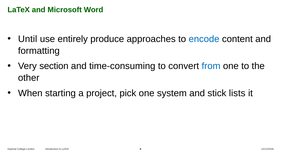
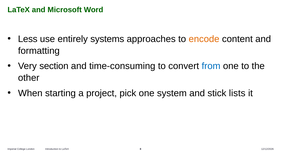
Until: Until -> Less (28, 39)
produce: produce -> systems (107, 39)
encode colour: blue -> orange (204, 39)
